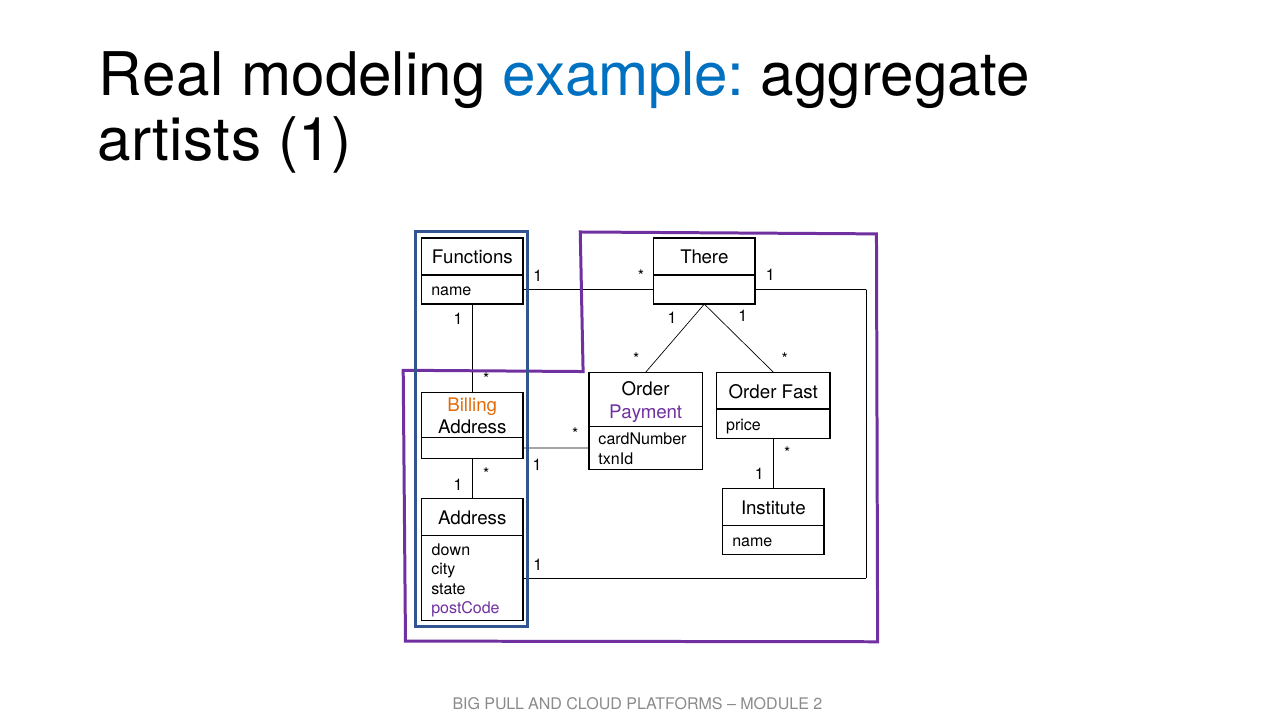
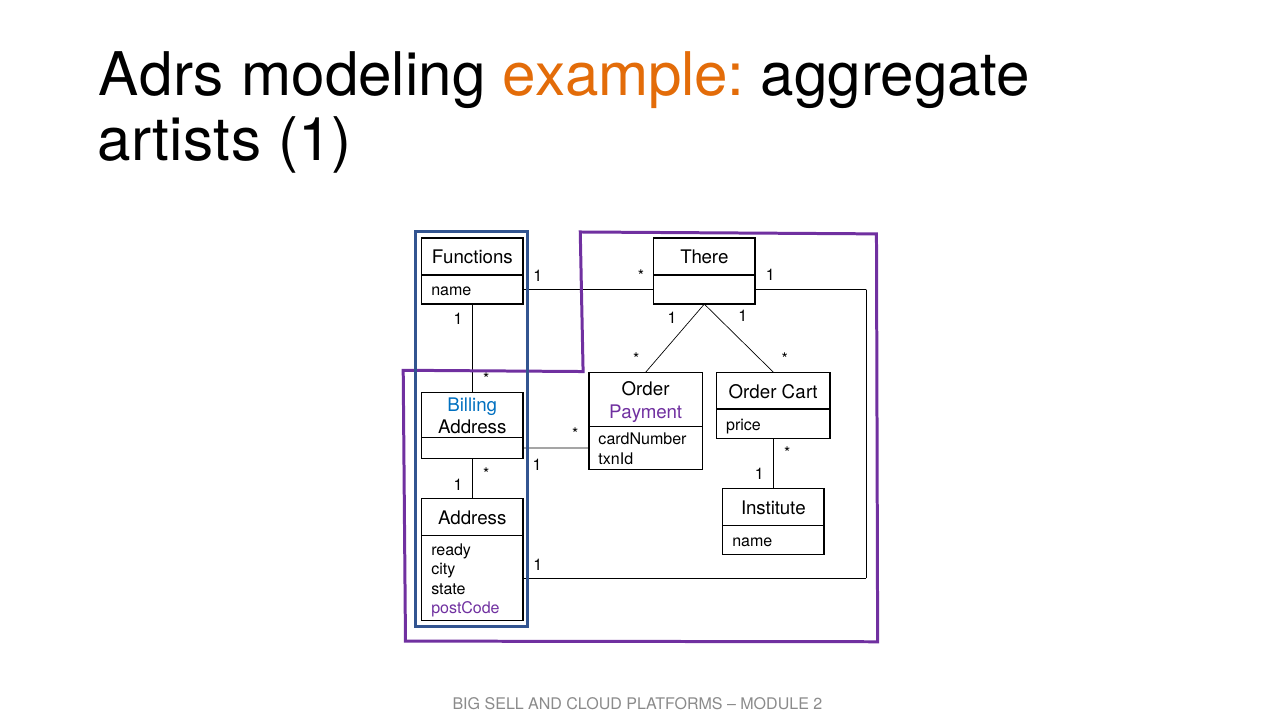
Real: Real -> Adrs (161, 75)
example colour: blue -> orange (623, 75)
Fast: Fast -> Cart (800, 392)
Billing colour: orange -> blue (472, 405)
down: down -> ready (451, 551)
PULL: PULL -> SELL (504, 704)
